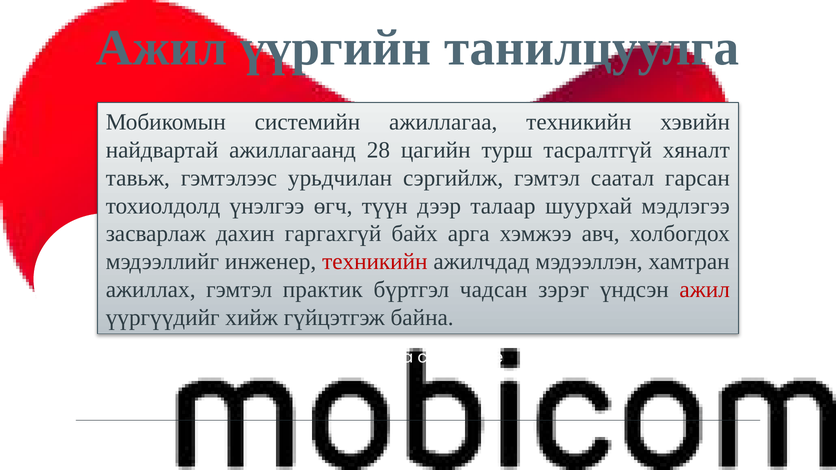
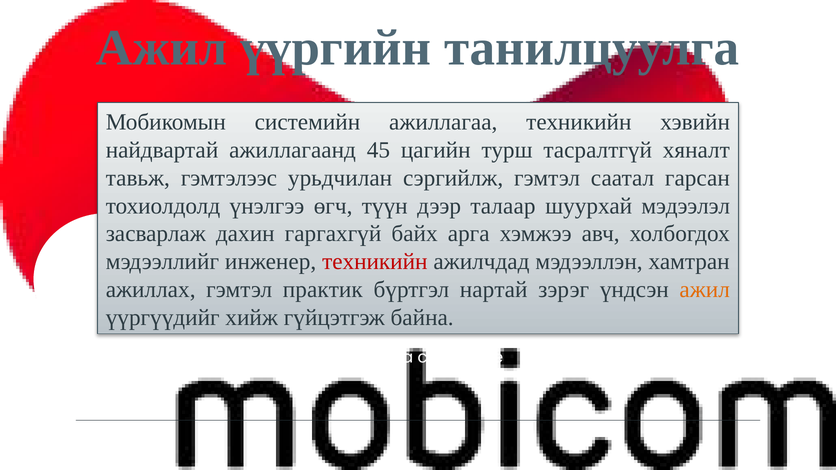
28: 28 -> 45 (378, 150)
мэдлэгээ: мэдлэгээ -> мэдээлэл (686, 206)
чадсан: чадсан -> нартай (494, 290)
ажил colour: red -> orange (705, 290)
